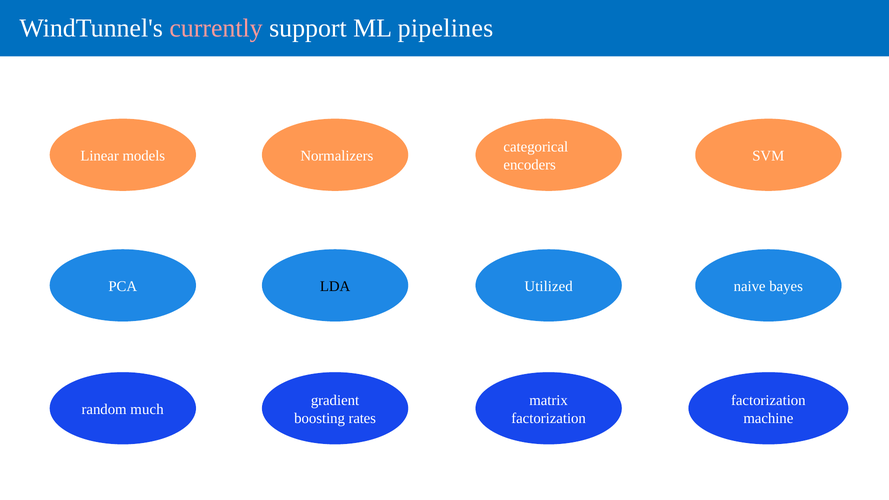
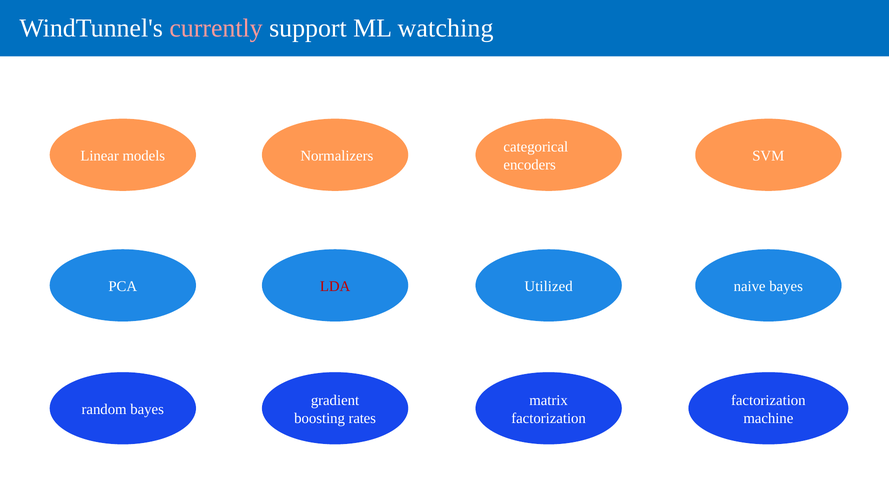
pipelines: pipelines -> watching (446, 28)
LDA colour: black -> red (335, 286)
random much: much -> bayes (147, 409)
